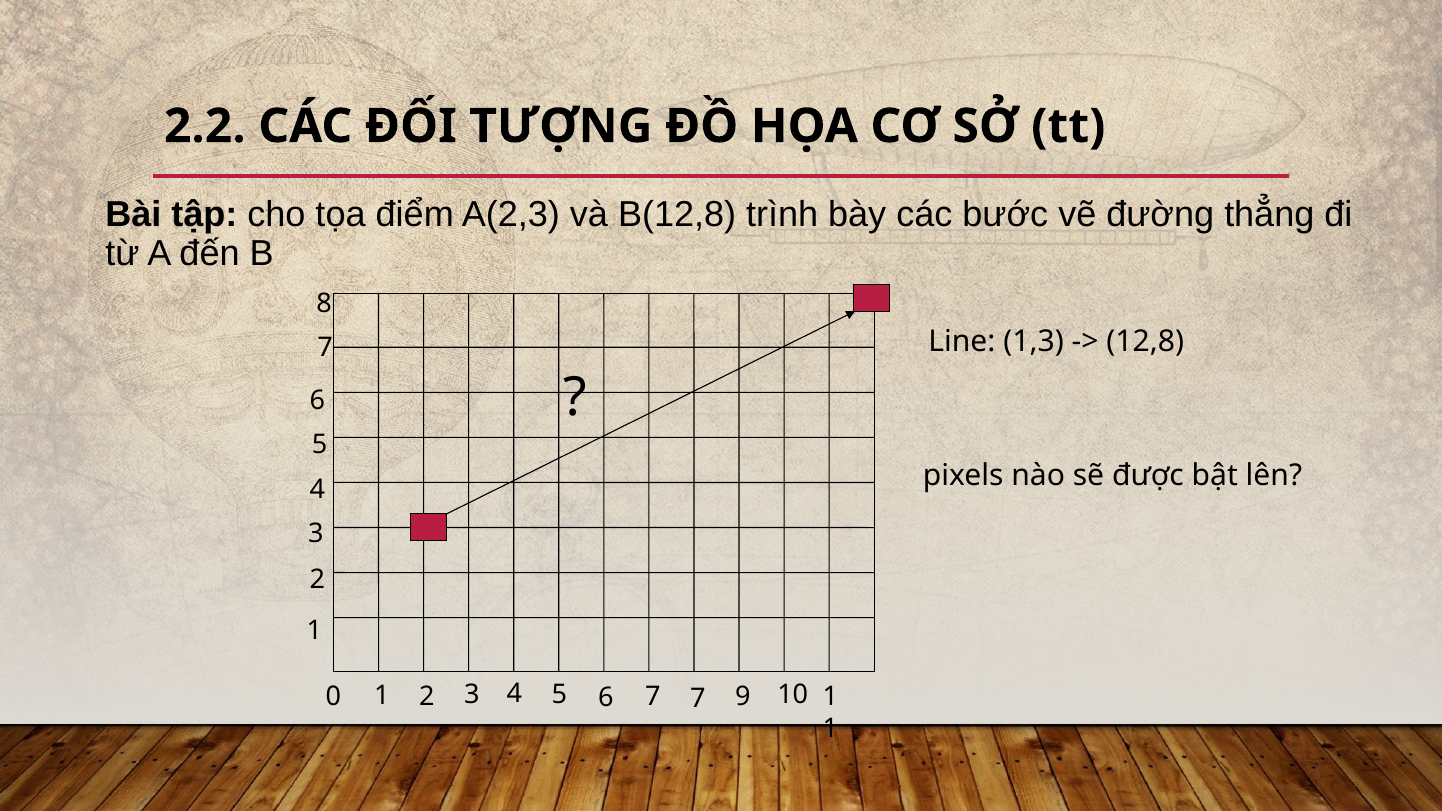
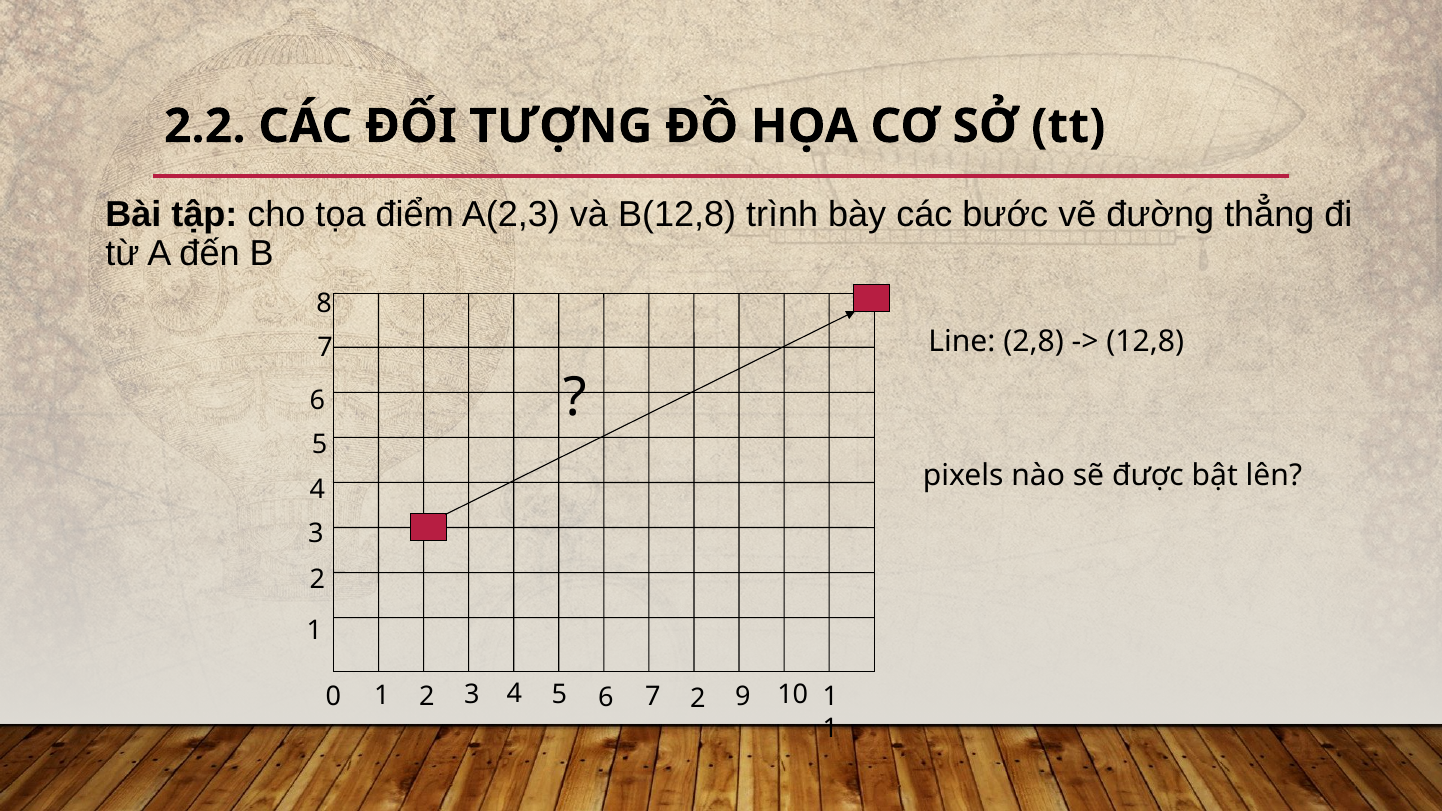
1,3: 1,3 -> 2,8 (1034, 342)
7 7: 7 -> 2 (698, 698)
